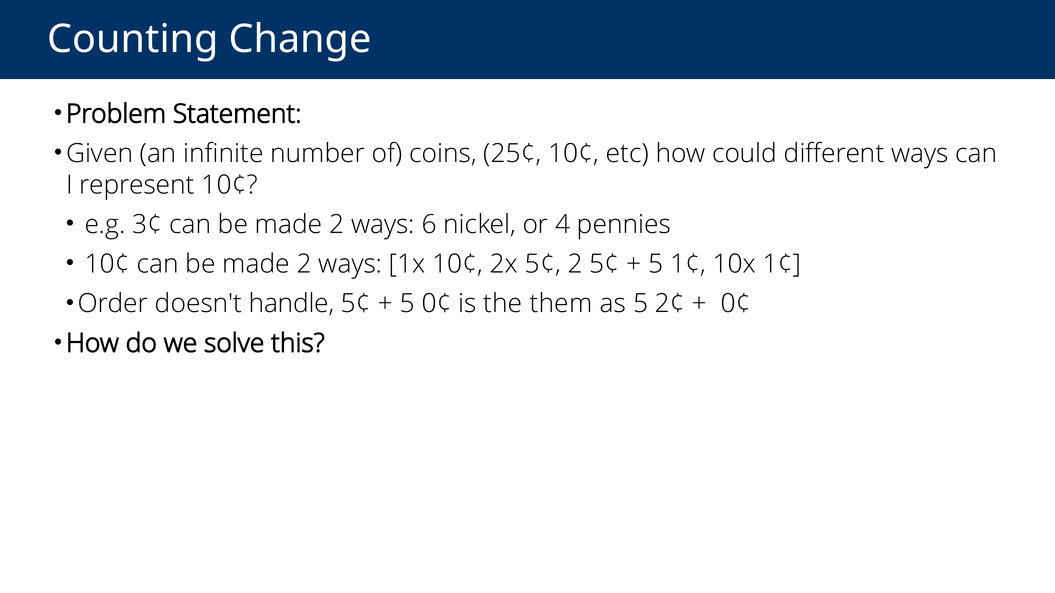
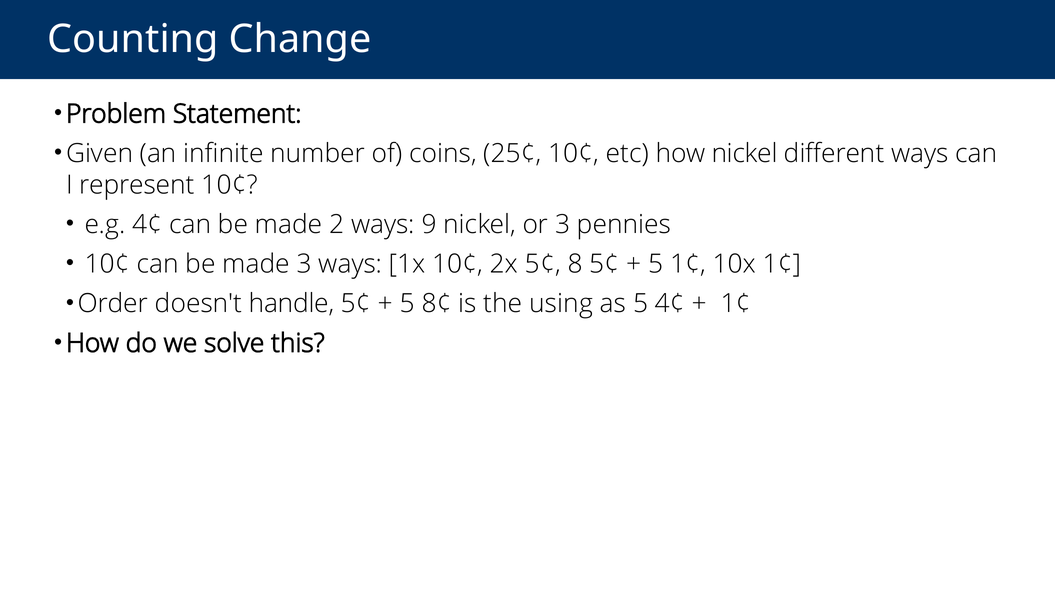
how could: could -> nickel (745, 154)
e.g 3¢: 3¢ -> 4¢ (147, 225)
6: 6 -> 9 (429, 225)
or 4: 4 -> 3 (563, 225)
2: 2 -> 3 (304, 264)
5¢ 2: 2 -> 8 (575, 264)
5 0¢: 0¢ -> 8¢ (437, 304)
them: them -> using (561, 304)
5 2¢: 2¢ -> 4¢ (670, 304)
0¢: 0¢ -> 1¢ (736, 304)
